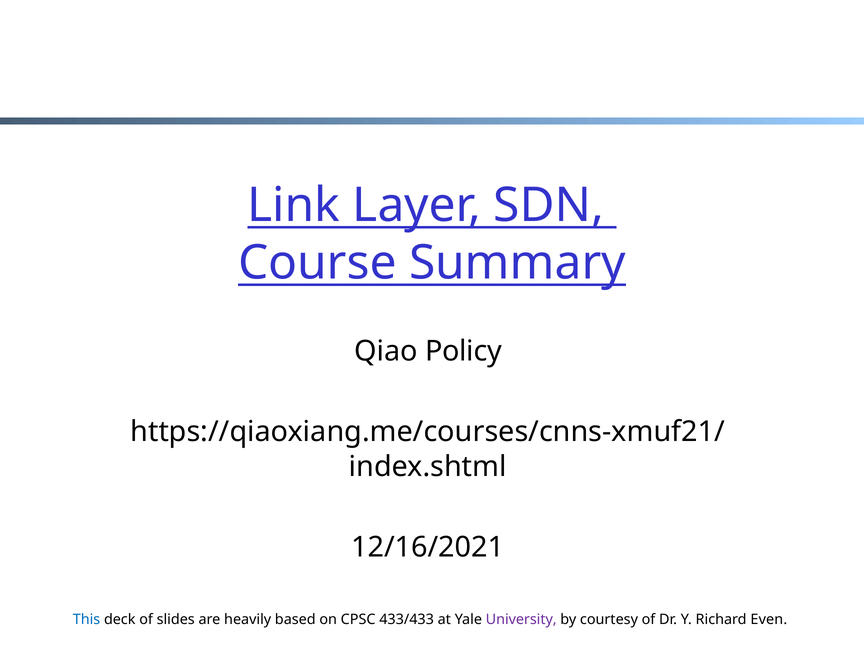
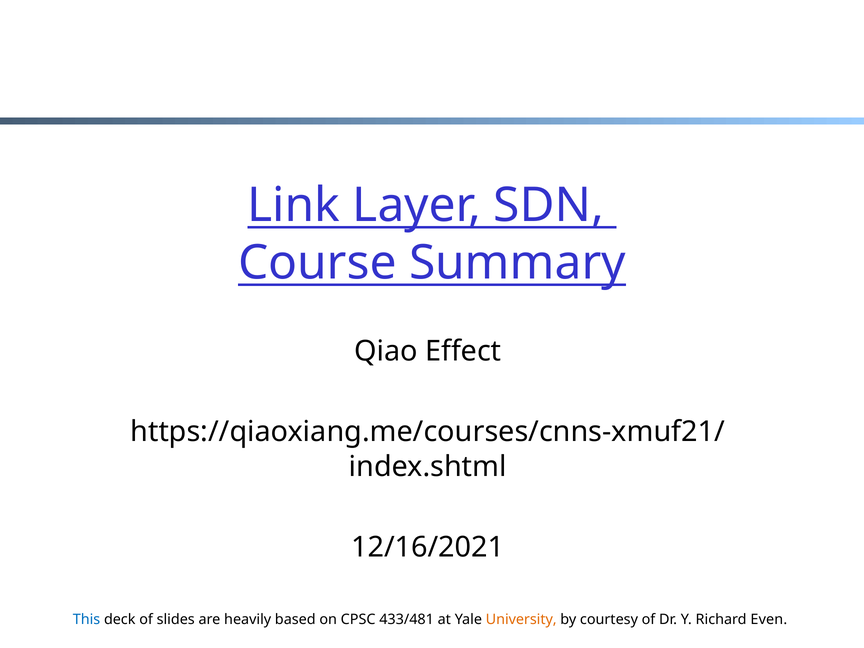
Policy: Policy -> Effect (463, 351)
433/433: 433/433 -> 433/481 (407, 619)
University colour: purple -> orange (521, 619)
